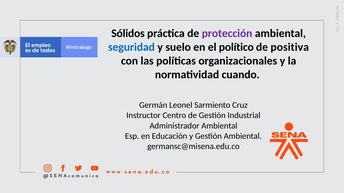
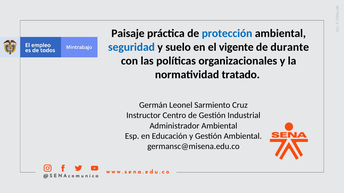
Sólidos: Sólidos -> Paisaje (128, 33)
protección colour: purple -> blue (227, 33)
político: político -> vigente (236, 47)
positiva: positiva -> durante (290, 47)
cuando: cuando -> tratado (241, 75)
